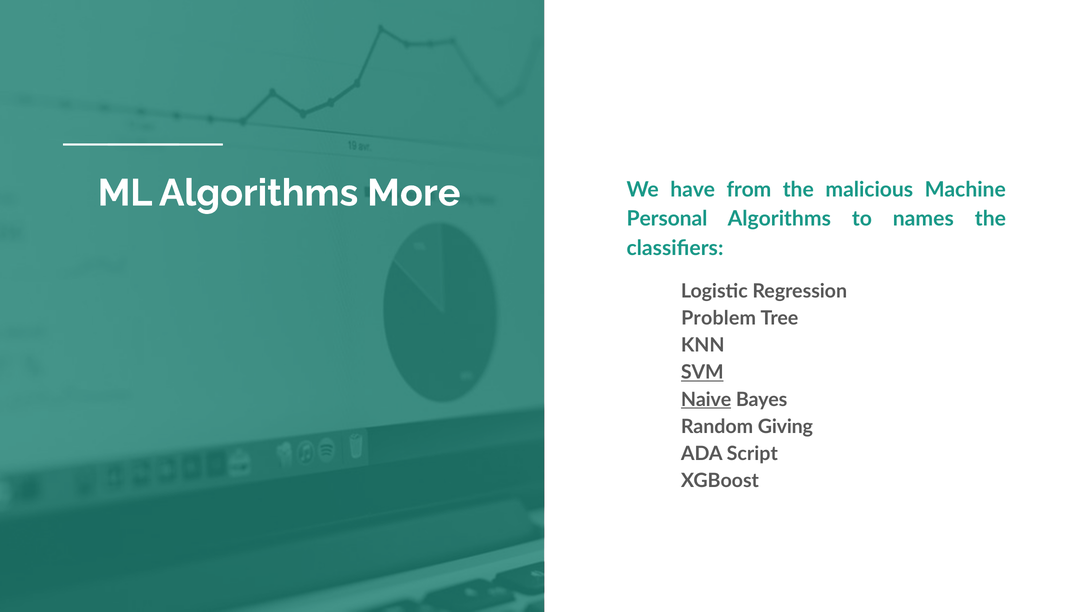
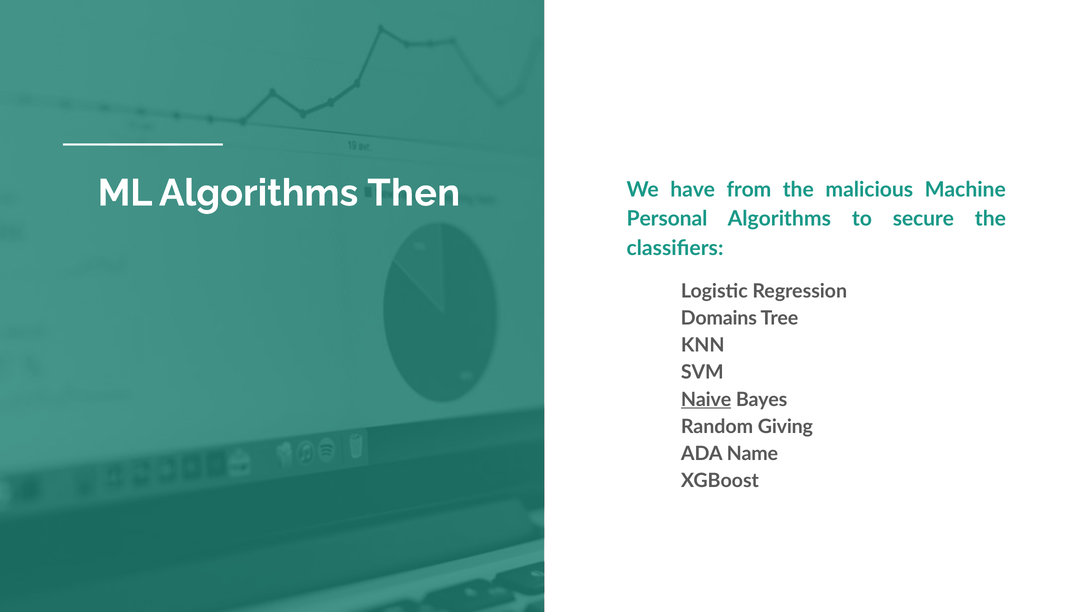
More: More -> Then (414, 193)
names: names -> secure (923, 219)
Problem: Problem -> Domains (719, 318)
SVM underline: present -> none (702, 372)
Script: Script -> Name (752, 454)
